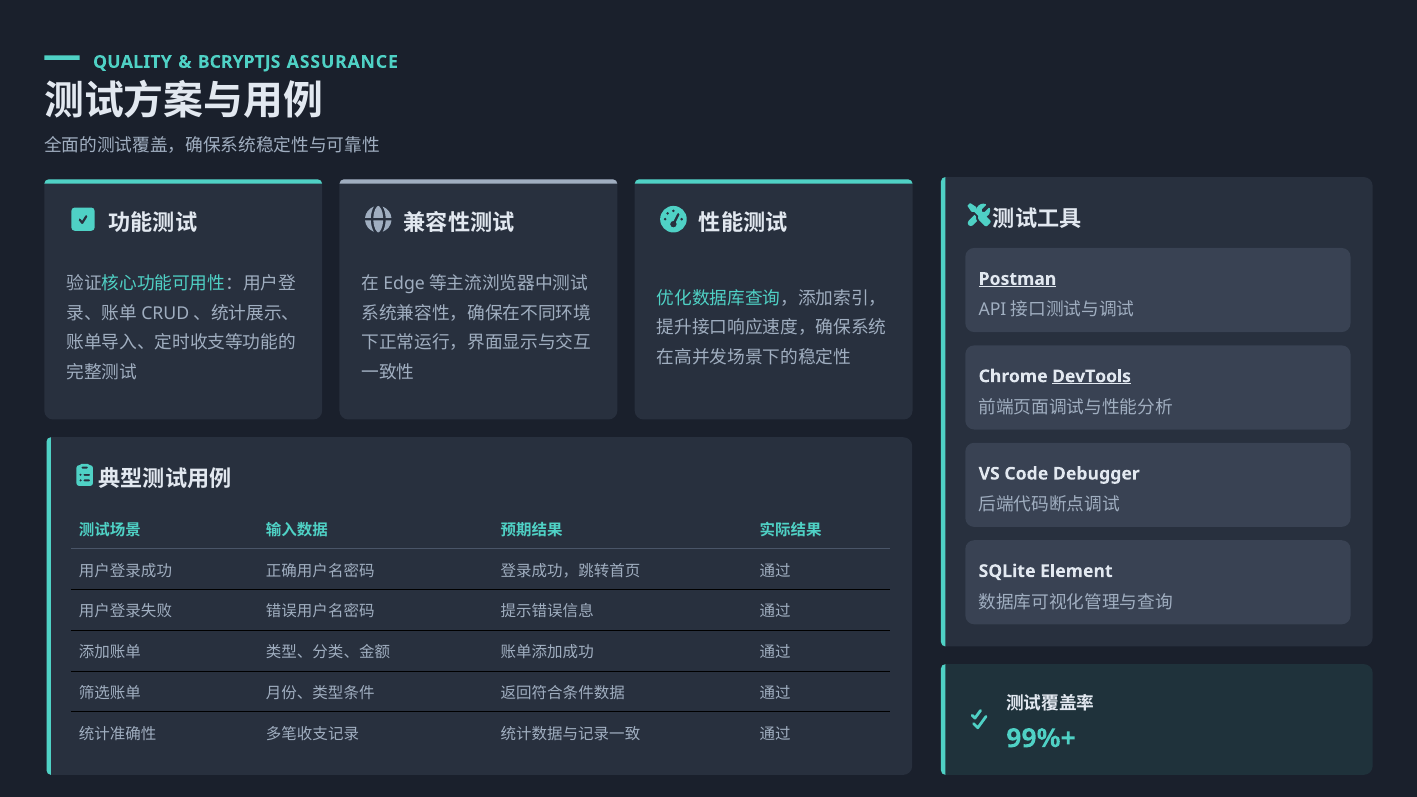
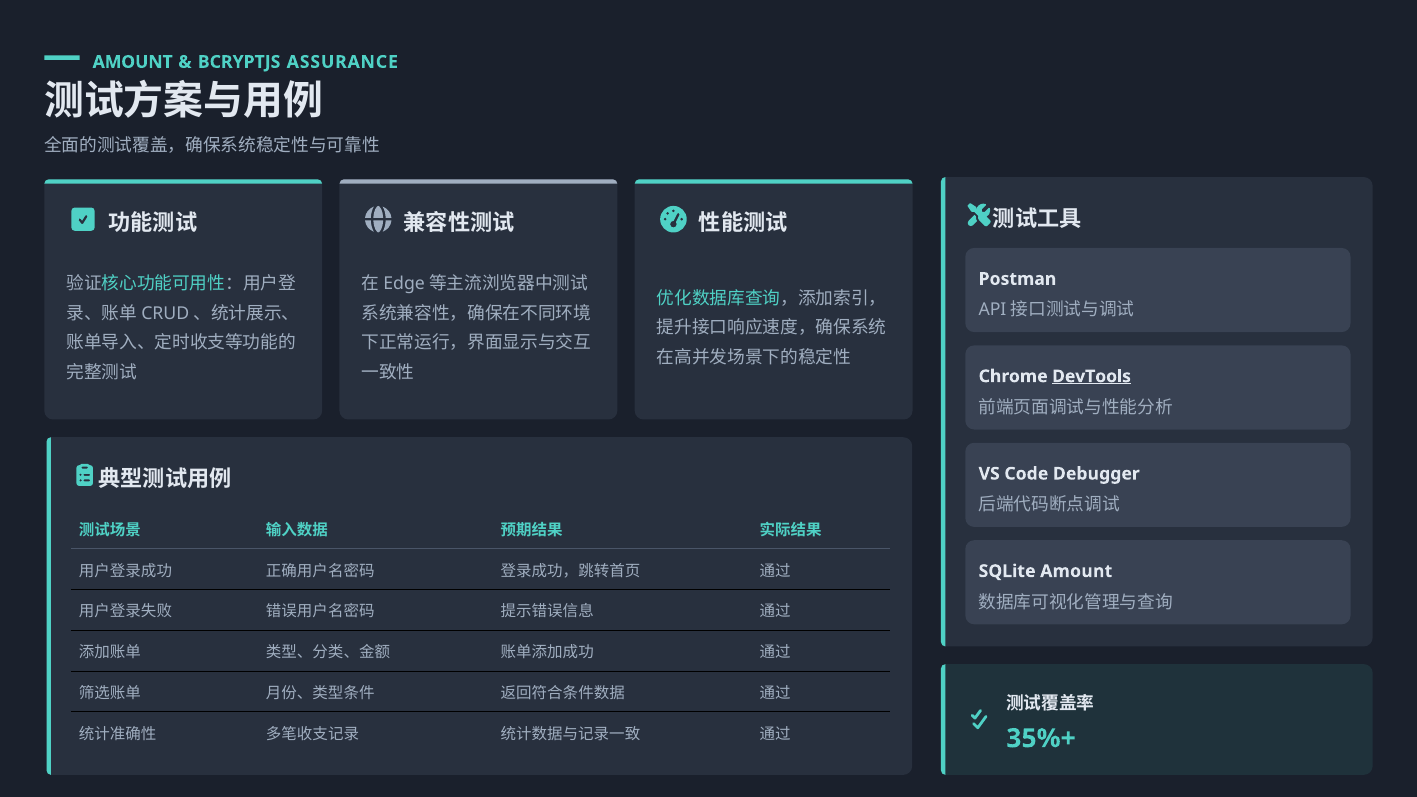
QUALITY: QUALITY -> AMOUNT (133, 62)
Postman underline: present -> none (1017, 279)
SQLite Element: Element -> Amount (1076, 571)
99%+: 99%+ -> 35%+ (1041, 739)
